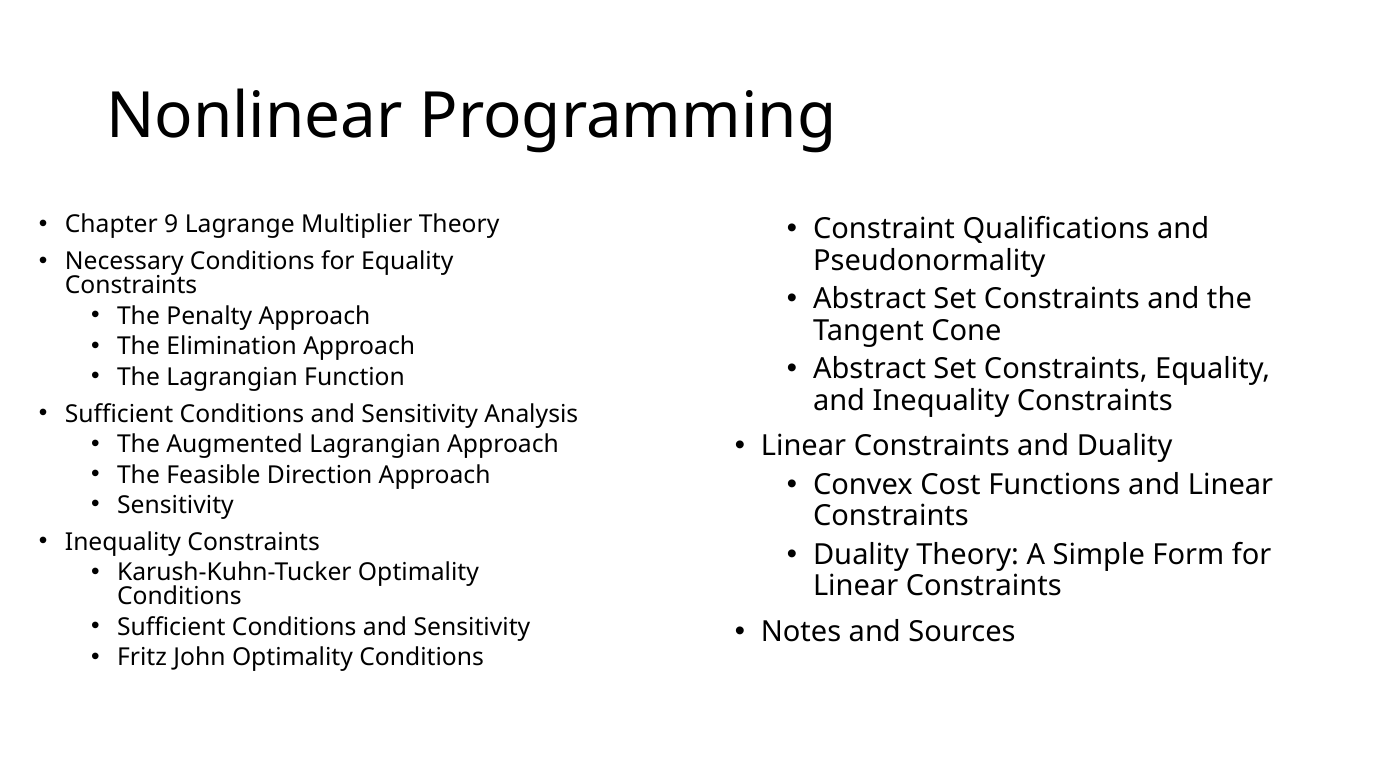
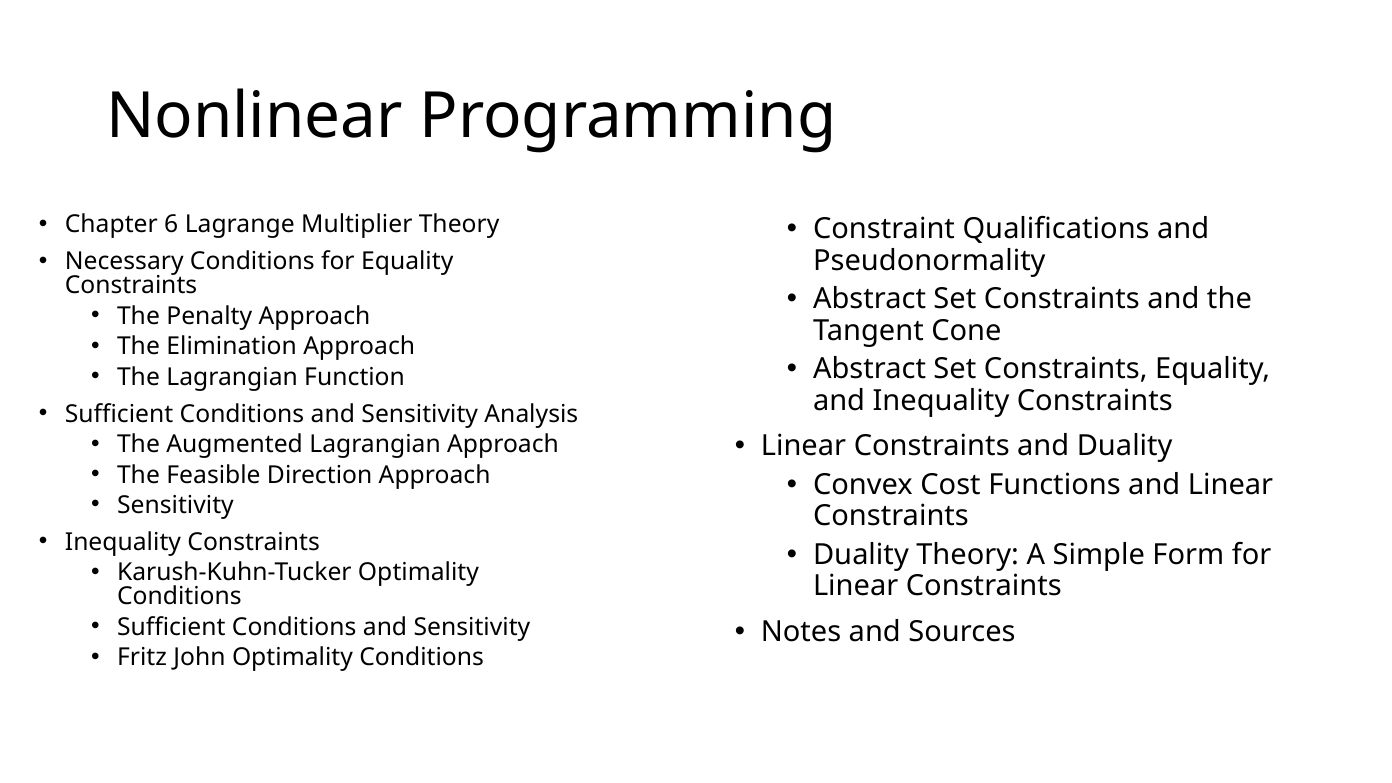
9: 9 -> 6 (171, 225)
